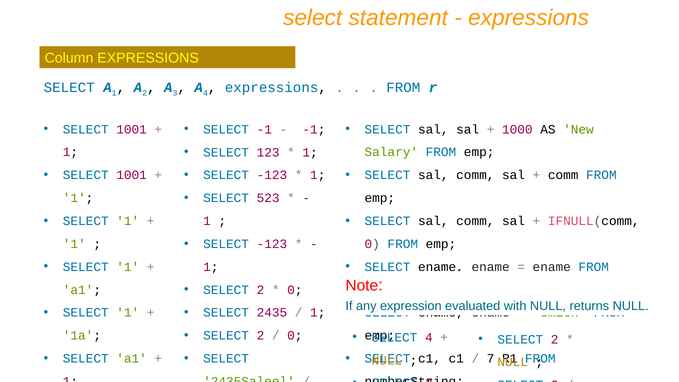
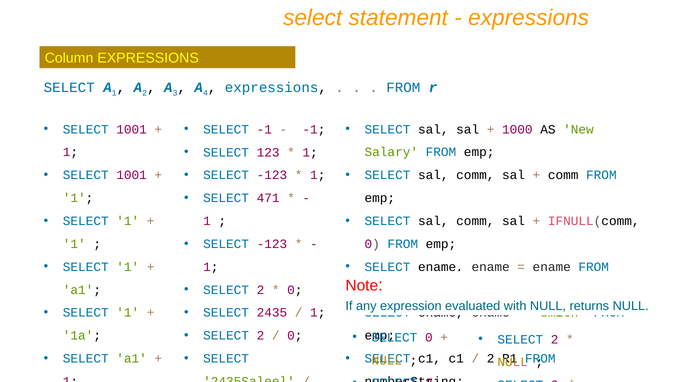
523: 523 -> 471 (268, 198)
4: 4 -> 0 (429, 337)
7: 7 -> 2 (491, 359)
